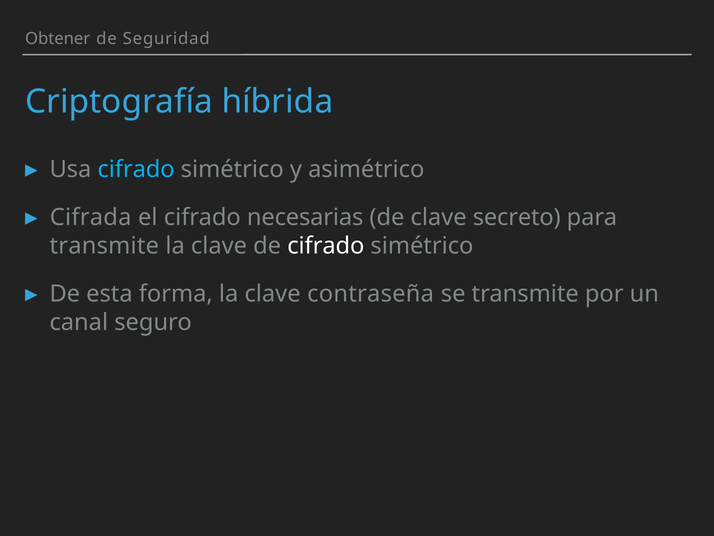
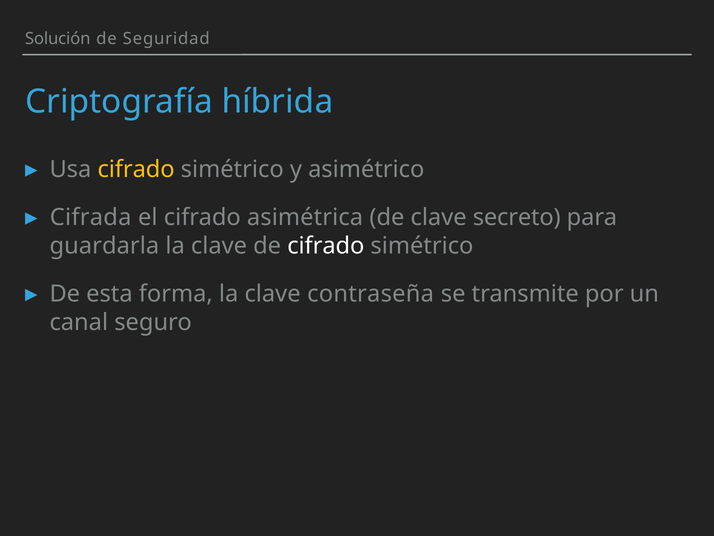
Obtener: Obtener -> Solución (58, 39)
cifrado colour: light blue -> yellow (136, 169)
necesarias: necesarias -> asimétrica (305, 217)
transmite: transmite -> guardarla (104, 246)
